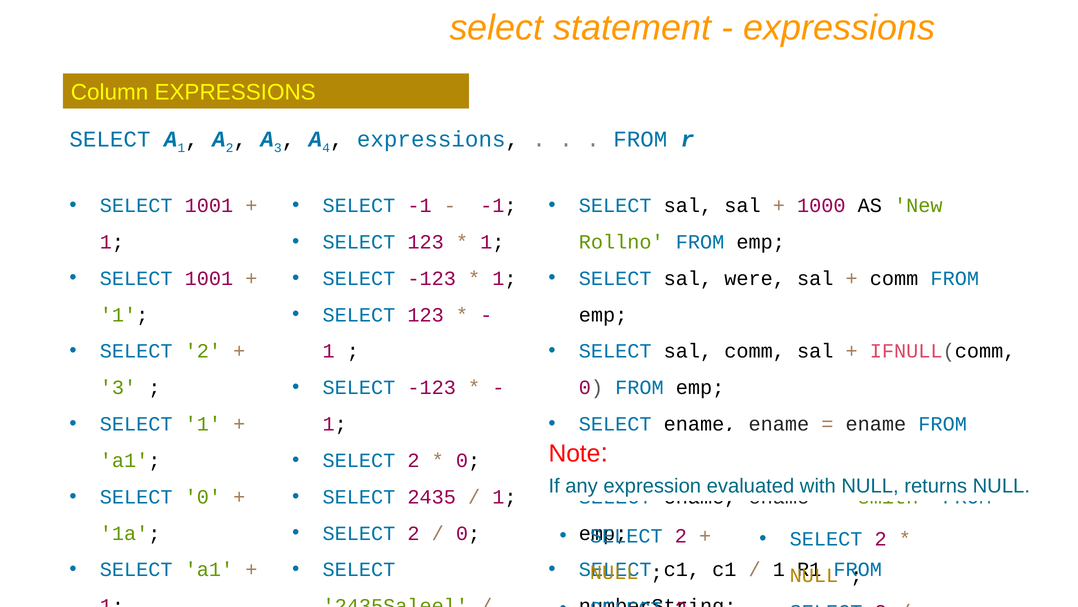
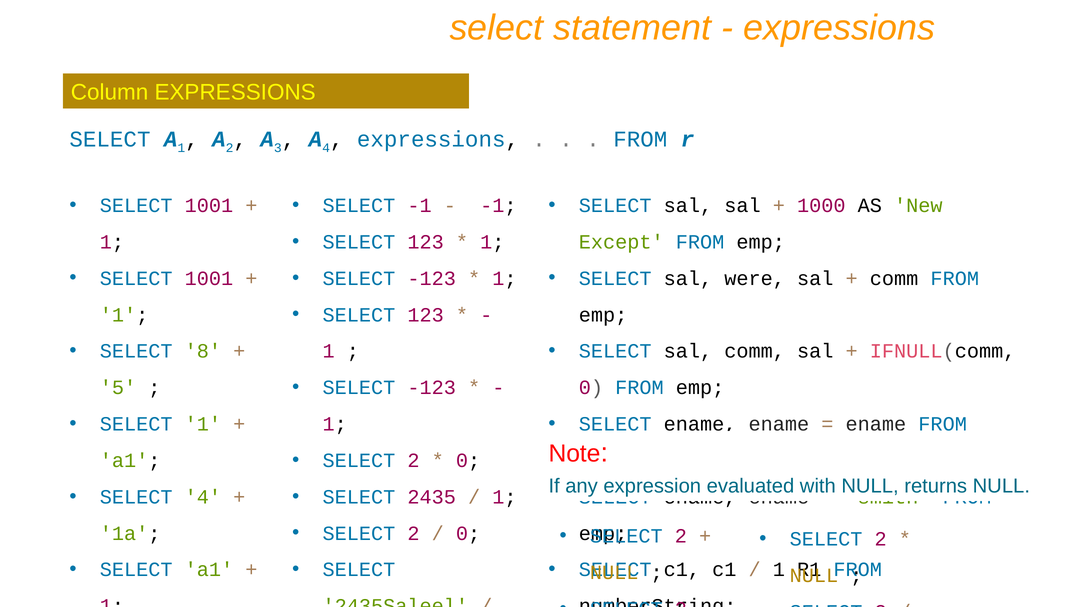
Rollno: Rollno -> Except (621, 242)
2: 2 -> 8 (203, 351)
3: 3 -> 5 (118, 387)
SELECT 0: 0 -> 4 (203, 496)
